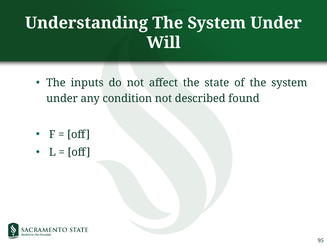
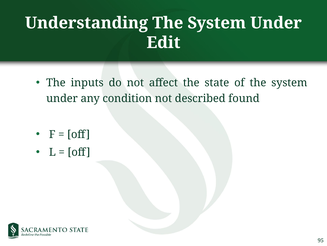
Will: Will -> Edit (163, 42)
